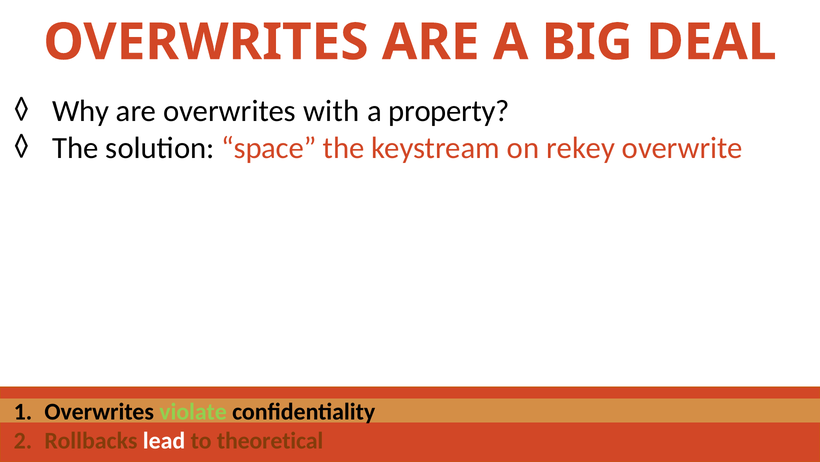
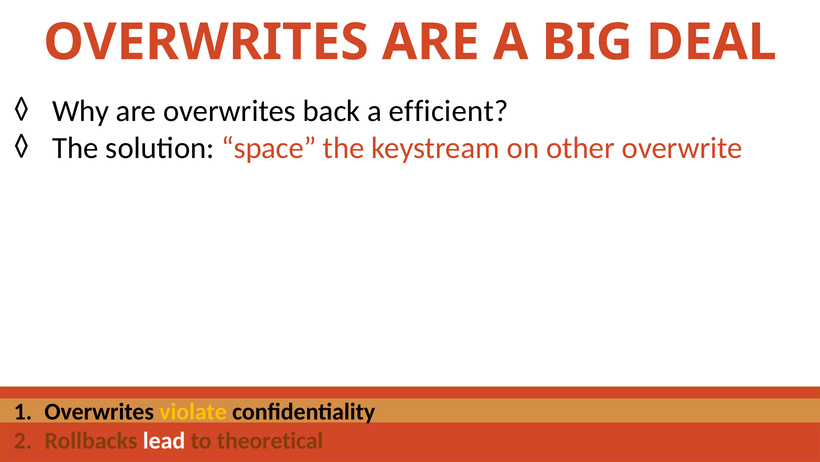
with: with -> back (332, 111)
property: property -> efficient (449, 111)
rekey: rekey -> other (581, 148)
violate colour: light green -> yellow (193, 411)
